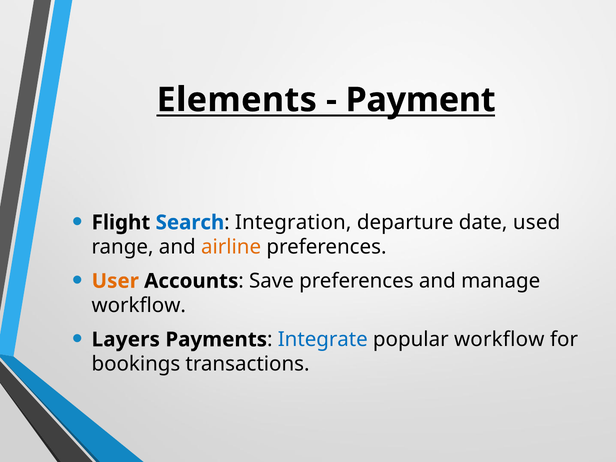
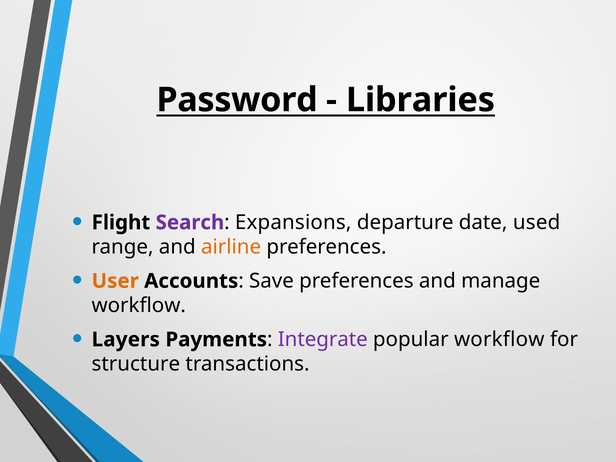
Elements: Elements -> Password (237, 100)
Payment: Payment -> Libraries (420, 100)
Search colour: blue -> purple (190, 222)
Integration: Integration -> Expansions (293, 222)
Integrate colour: blue -> purple (323, 340)
bookings: bookings -> structure (136, 364)
